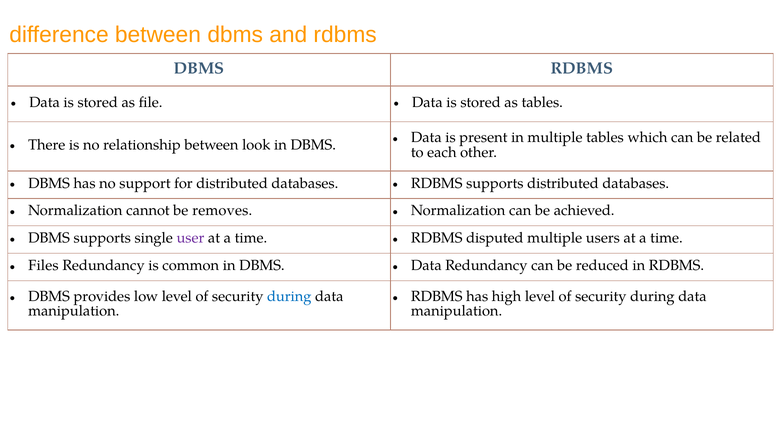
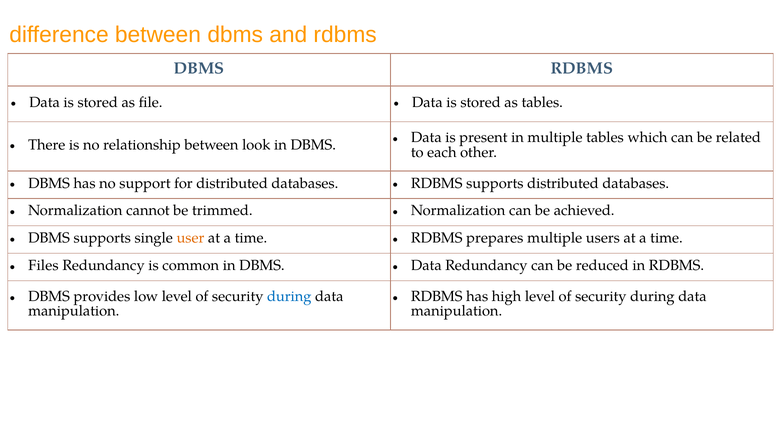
removes: removes -> trimmed (222, 211)
user colour: purple -> orange (190, 238)
disputed: disputed -> prepares (495, 238)
